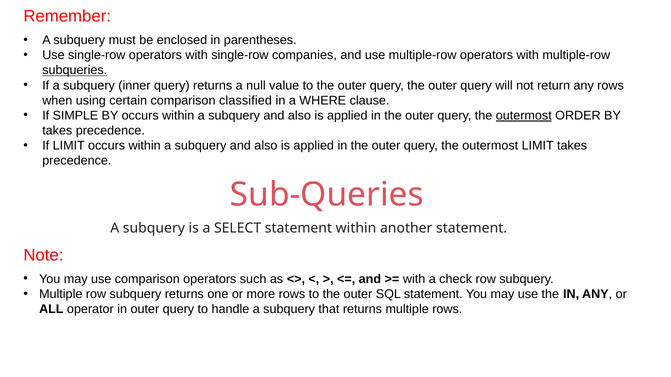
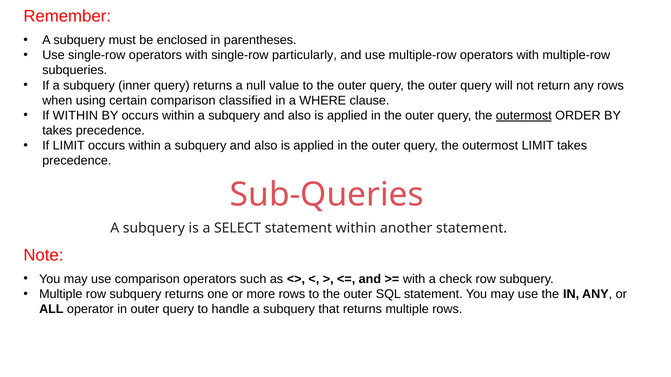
companies: companies -> particularly (304, 55)
subqueries underline: present -> none (75, 70)
If SIMPLE: SIMPLE -> WITHIN (75, 116)
